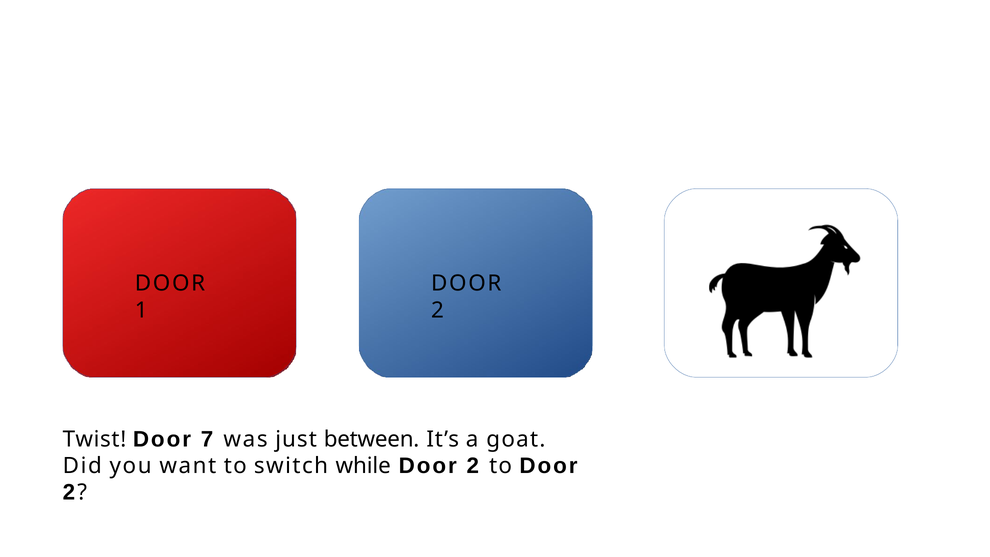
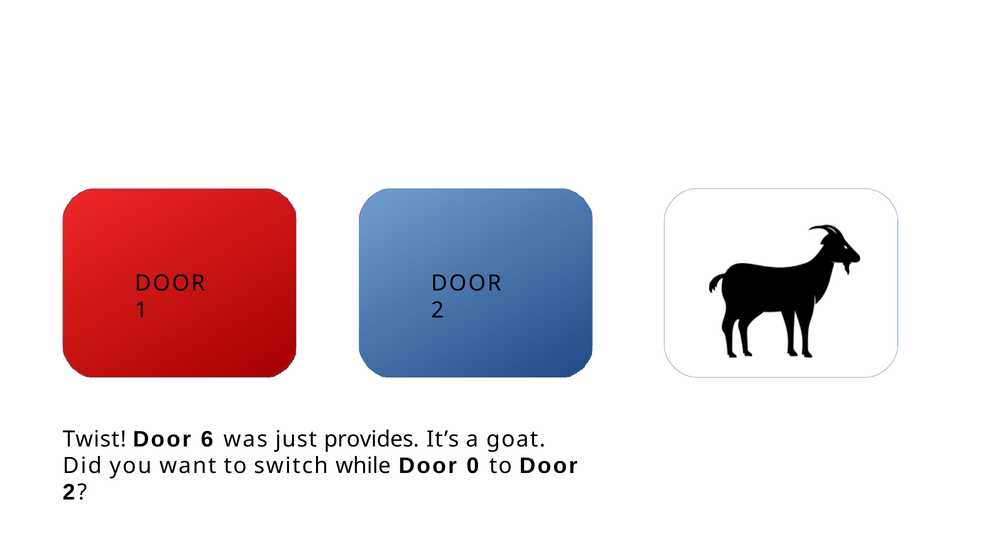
7: 7 -> 6 (207, 439)
between: between -> provides (372, 439)
2: 2 -> 0 (473, 466)
